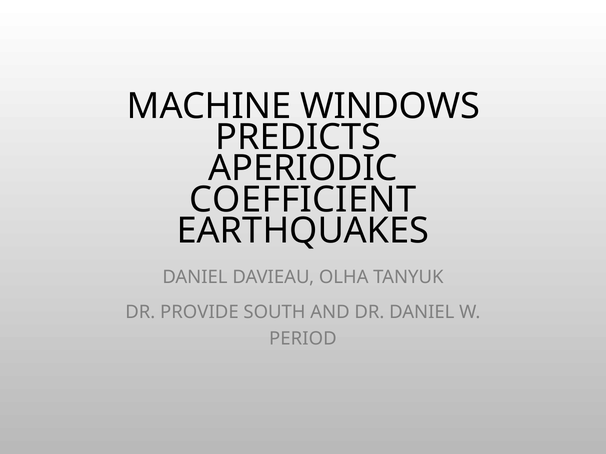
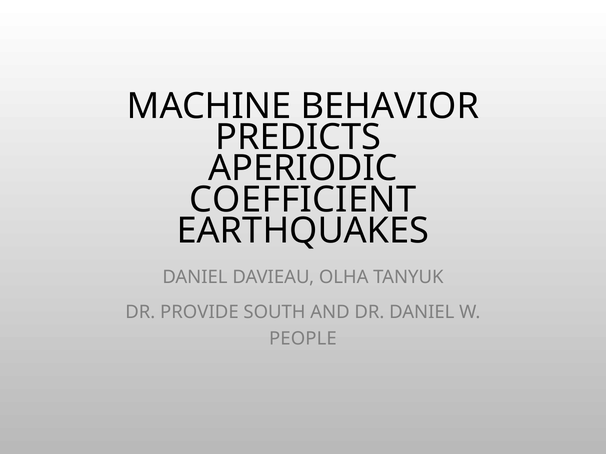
WINDOWS: WINDOWS -> BEHAVIOR (390, 106)
PERIOD: PERIOD -> PEOPLE (303, 339)
